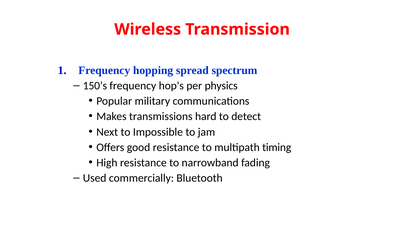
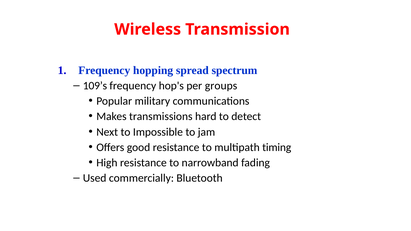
150’s: 150’s -> 109’s (95, 86)
physics: physics -> groups (221, 86)
